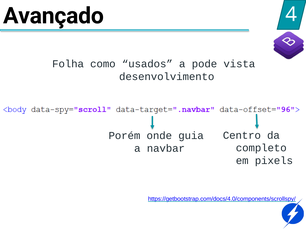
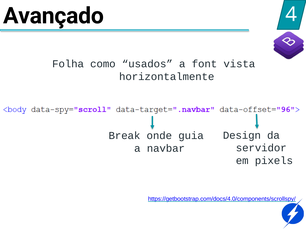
pode: pode -> font (204, 64)
desenvolvimento: desenvolvimento -> horizontalmente (167, 77)
Centro: Centro -> Design (242, 136)
Porém: Porém -> Break (124, 136)
completo: completo -> servidor (261, 148)
